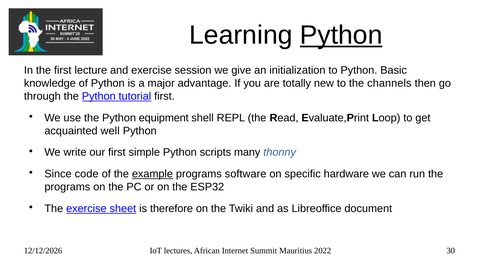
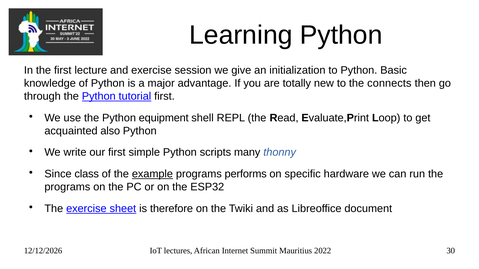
Python underline: present -> none (341, 35)
channels: channels -> connects (389, 83)
well: well -> also (110, 131)
code: code -> class (87, 174)
software: software -> performs (246, 174)
